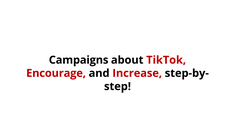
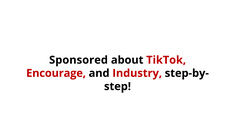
Campaigns: Campaigns -> Sponsored (79, 60)
Increase: Increase -> Industry (137, 73)
